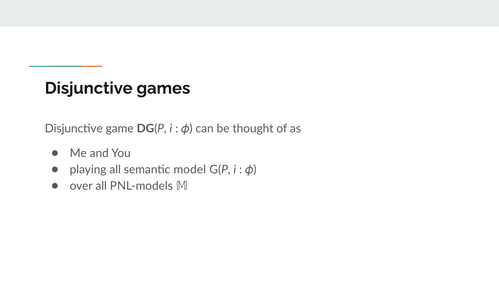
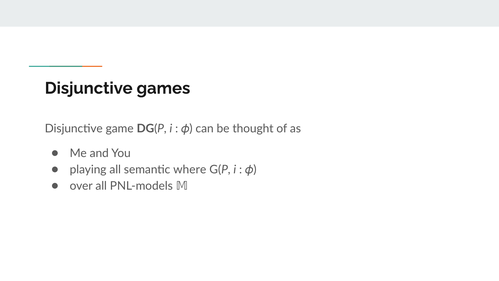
model: model -> where (190, 169)
